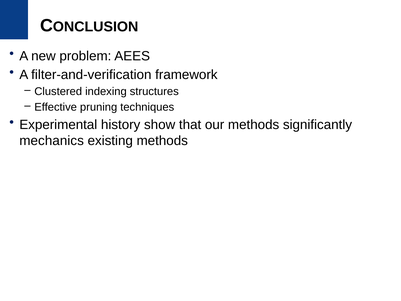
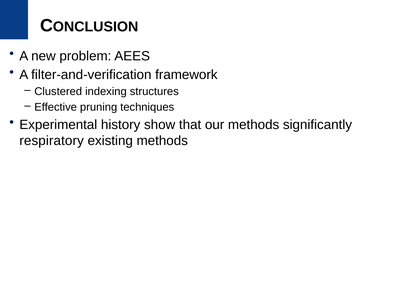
mechanics: mechanics -> respiratory (52, 141)
